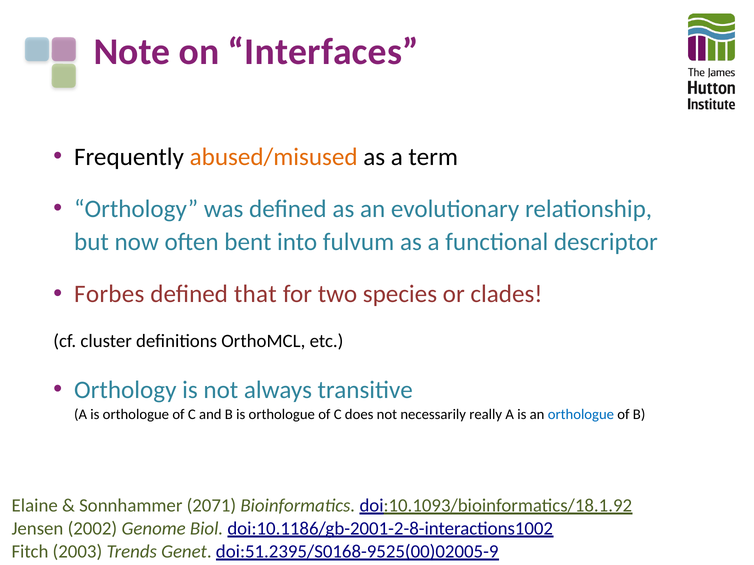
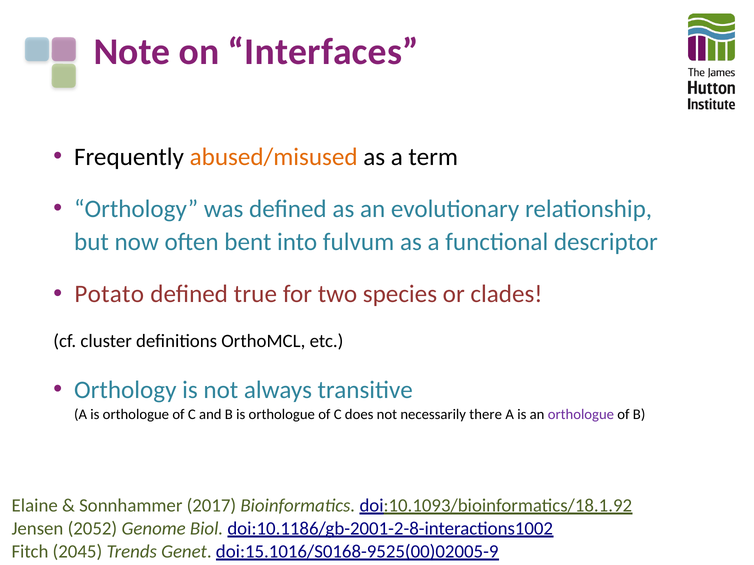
Forbes: Forbes -> Potato (109, 294)
that: that -> true (255, 294)
really: really -> there (486, 415)
orthologue colour: blue -> purple (581, 415)
2071: 2071 -> 2017 (211, 506)
2002: 2002 -> 2052 (92, 529)
2003: 2003 -> 2045 (77, 552)
doi:51.2395/S0168-9525(00)02005-9: doi:51.2395/S0168-9525(00)02005-9 -> doi:15.1016/S0168-9525(00)02005-9 (357, 552)
